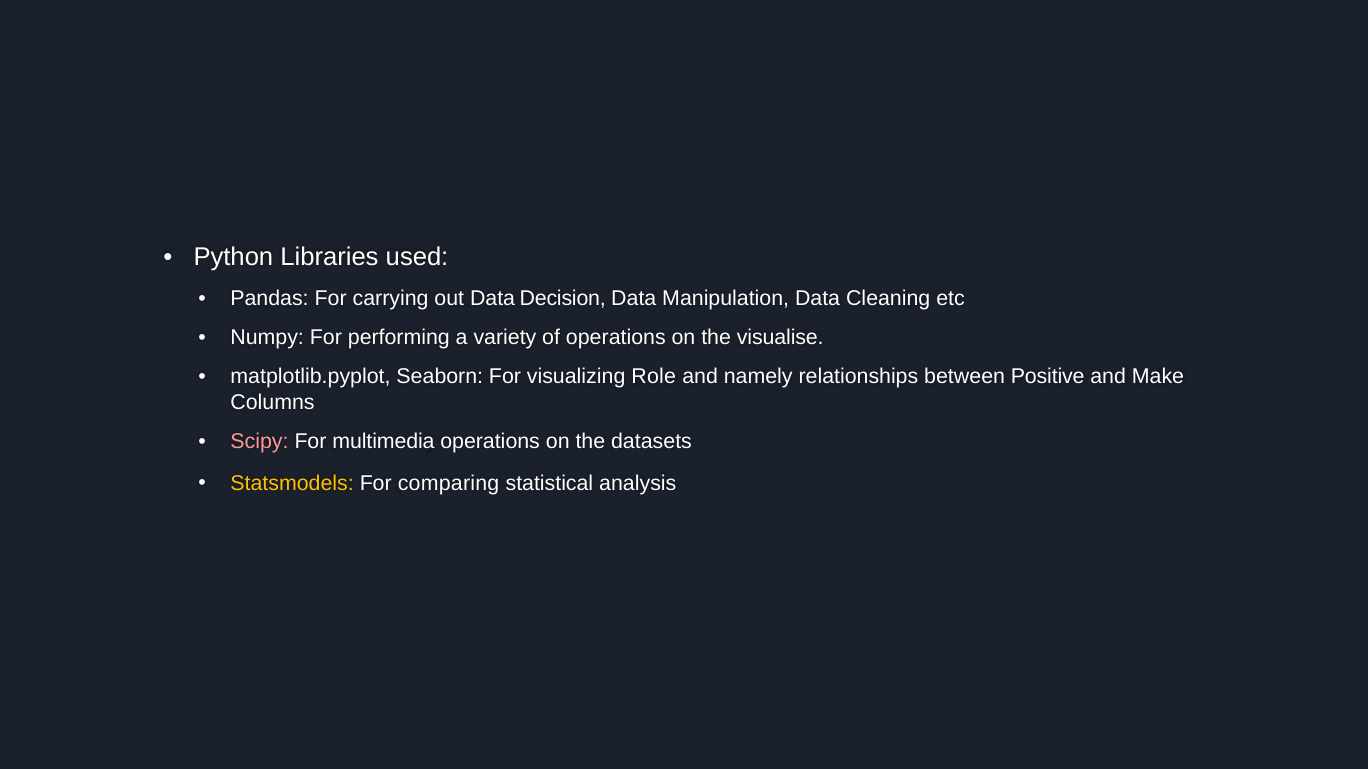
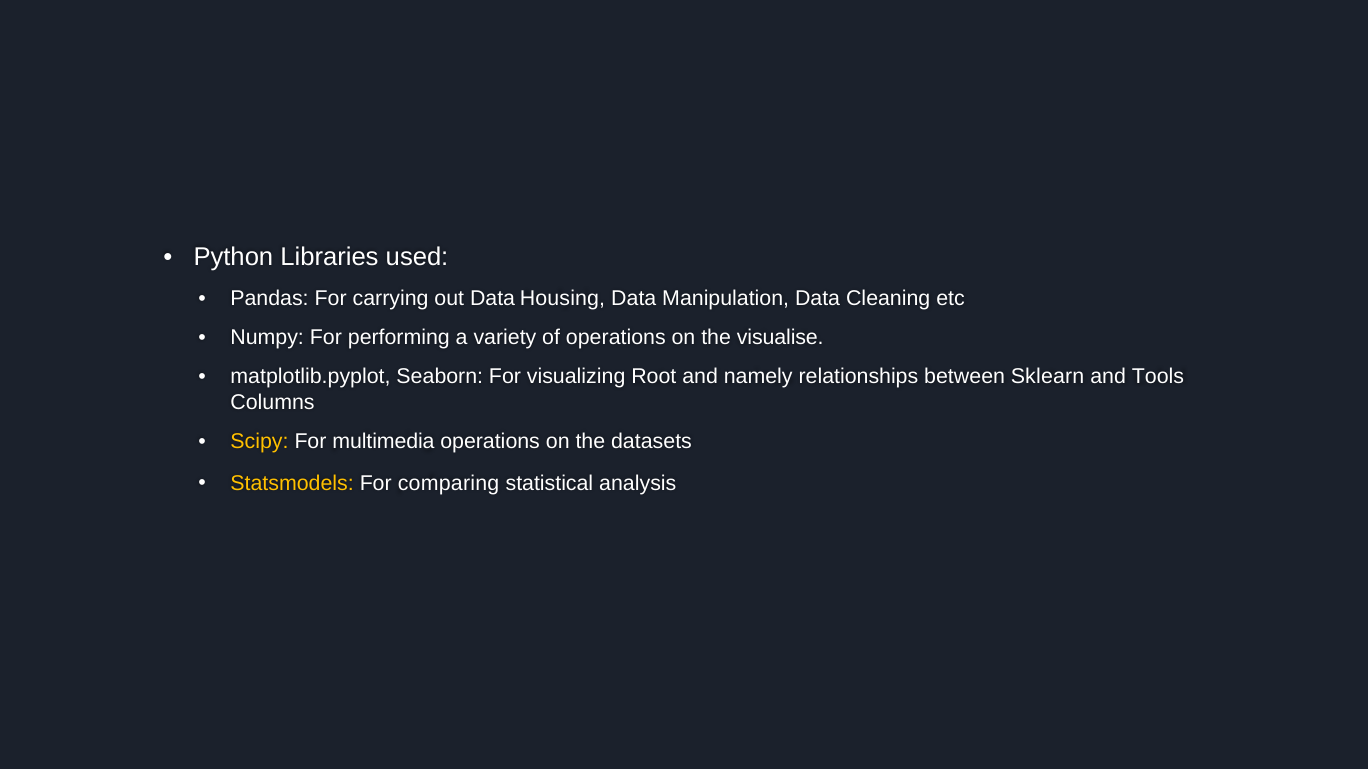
Decision: Decision -> Housing (563, 299)
Role: Role -> Root (654, 377)
Positive: Positive -> Sklearn (1048, 377)
Make: Make -> Tools (1158, 377)
Scipy colour: pink -> yellow (259, 441)
